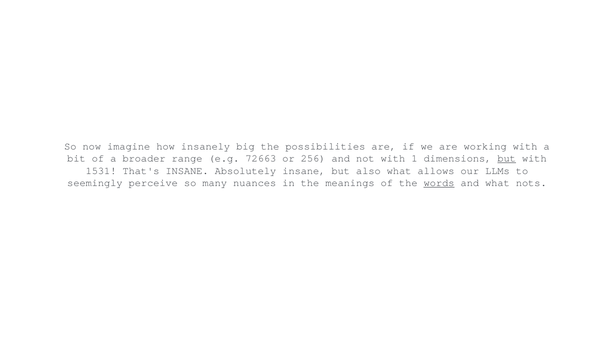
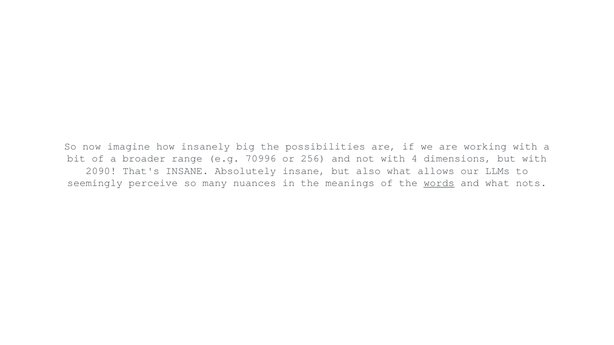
72663: 72663 -> 70996 (261, 159)
1: 1 -> 4 (414, 159)
but underline: present -> none (507, 159)
1531: 1531 -> 2090 (101, 171)
